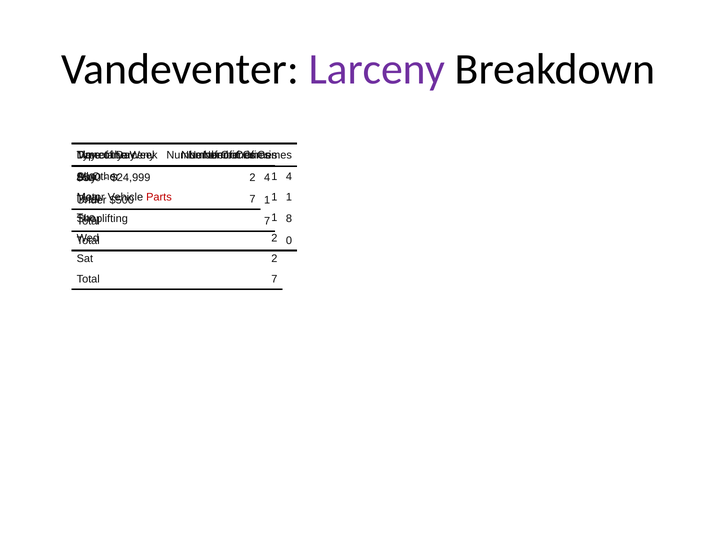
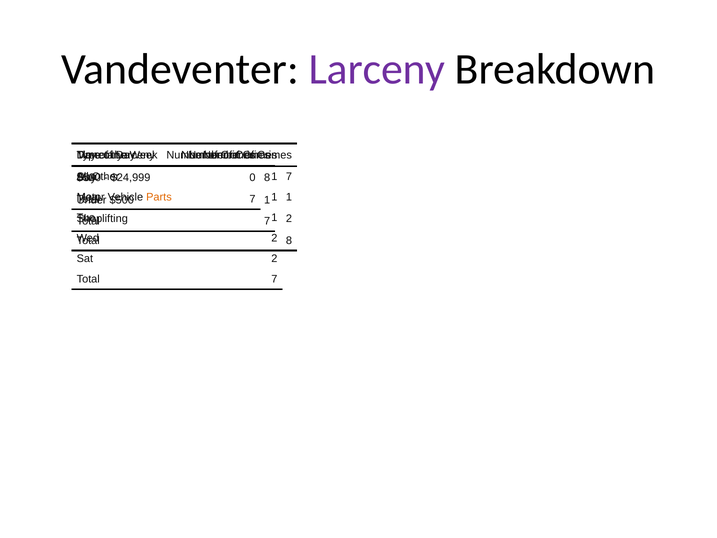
4: 4 -> 7 (289, 177)
$24,999 4: 4 -> 8 (267, 177)
2: 2 -> 0 (252, 178)
Parts colour: red -> orange (159, 197)
8: 8 -> 2 (289, 219)
0: 0 -> 8 (289, 240)
